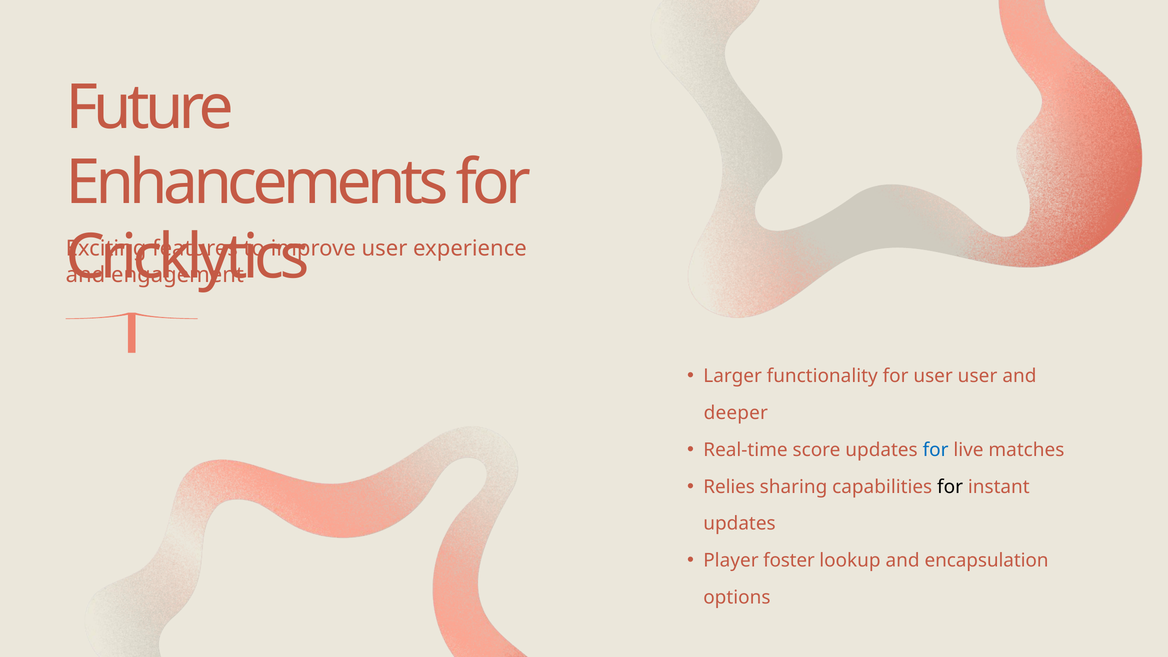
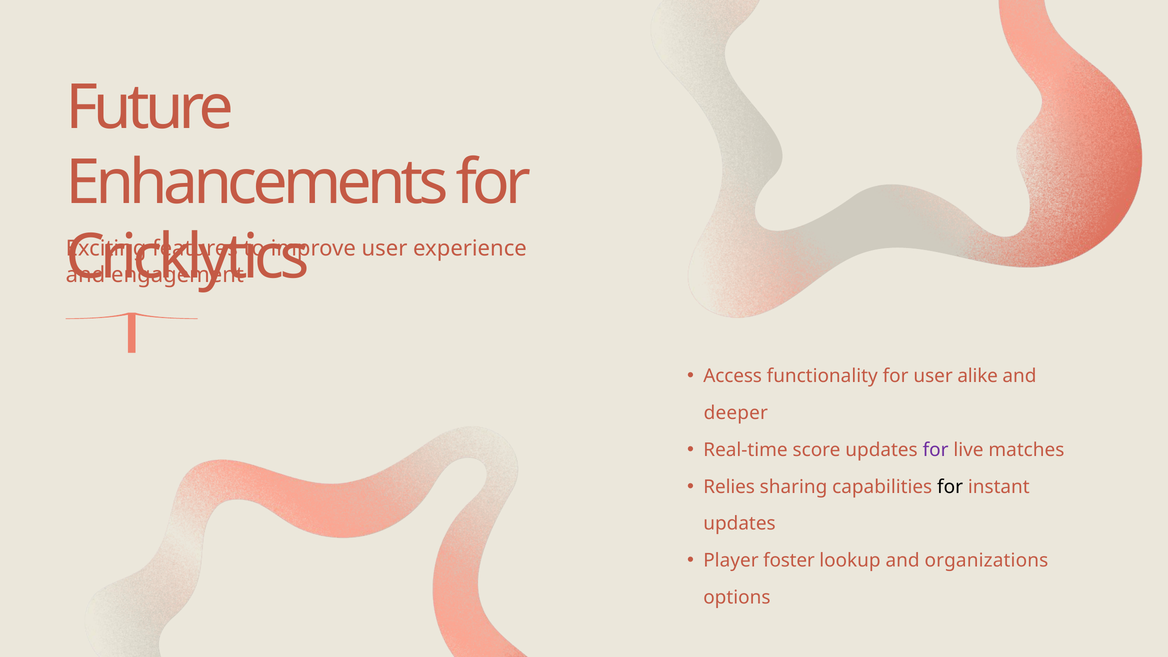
Larger: Larger -> Access (733, 376)
user user: user -> alike (978, 376)
for colour: blue -> purple (936, 450)
encapsulation: encapsulation -> organizations (986, 561)
